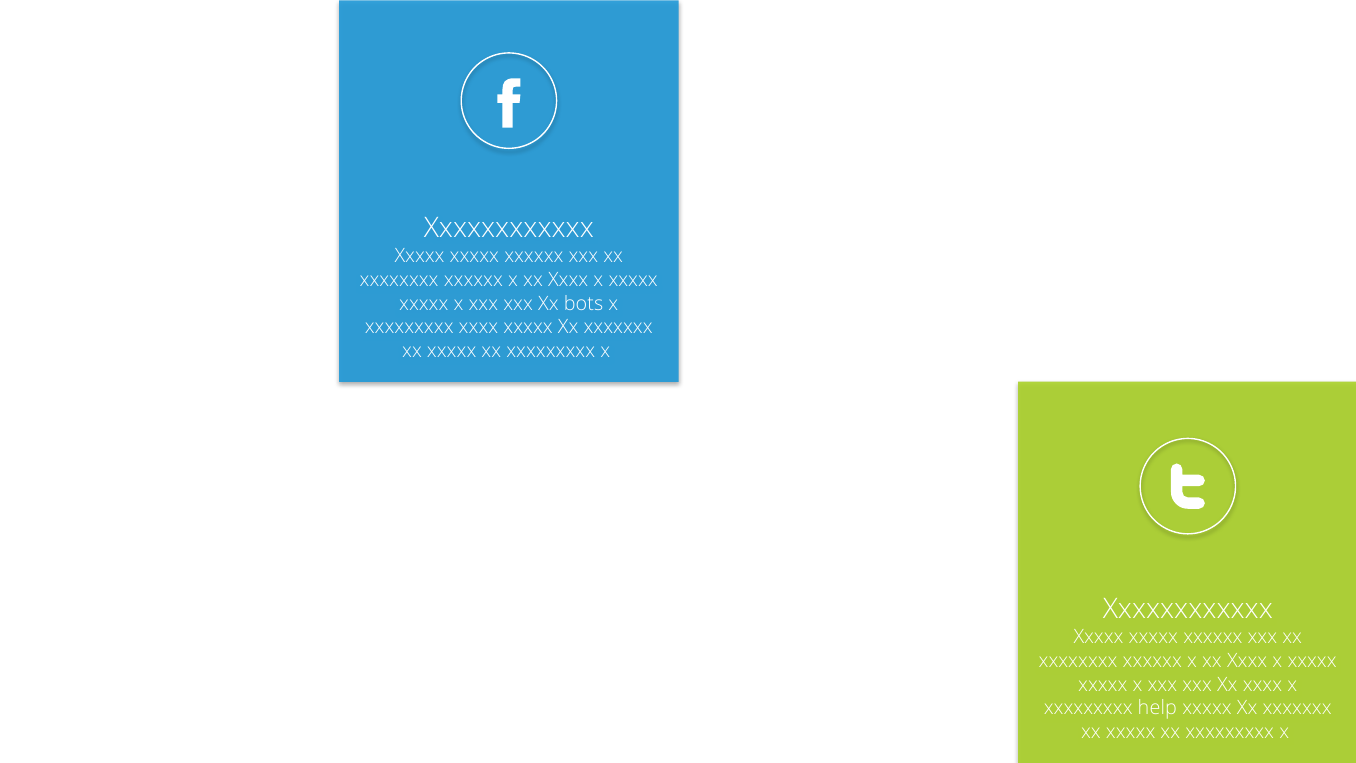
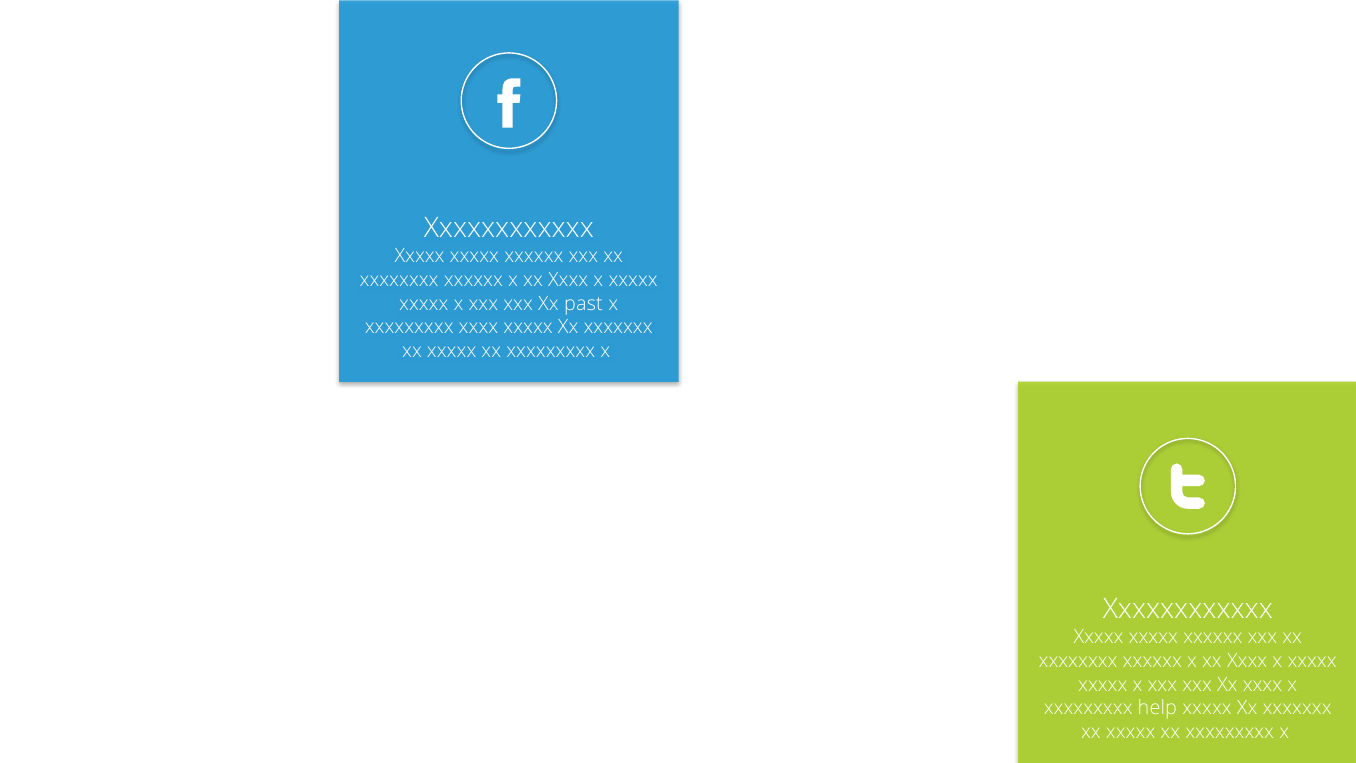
bots: bots -> past (583, 303)
